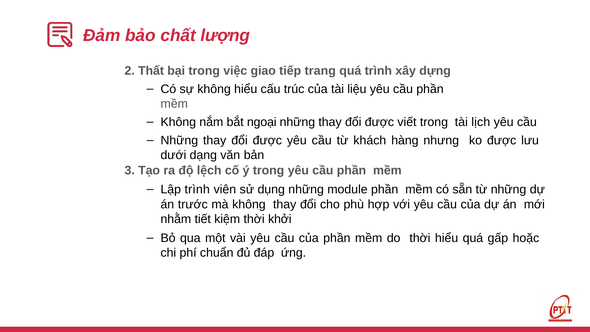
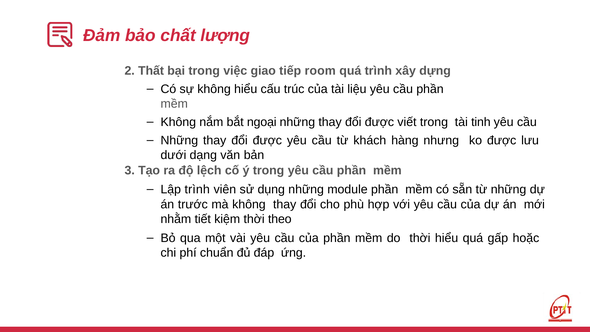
trang: trang -> room (320, 71)
lịch: lịch -> tinh (481, 122)
khởi: khởi -> theo (280, 219)
